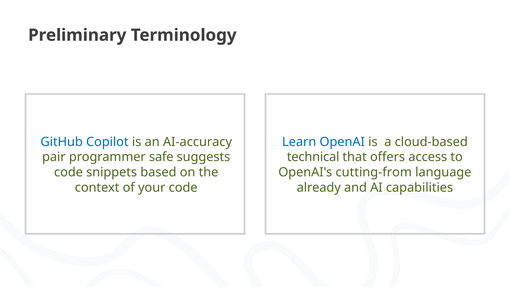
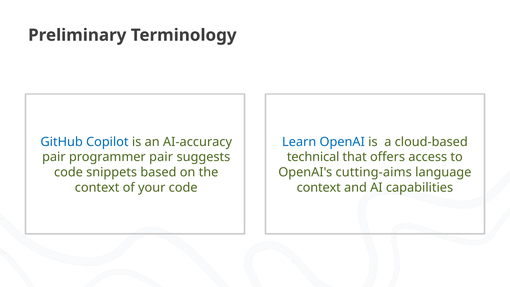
programmer safe: safe -> pair (161, 157)
cutting-from: cutting-from -> cutting-aims (374, 172)
already: already -> context (319, 188)
